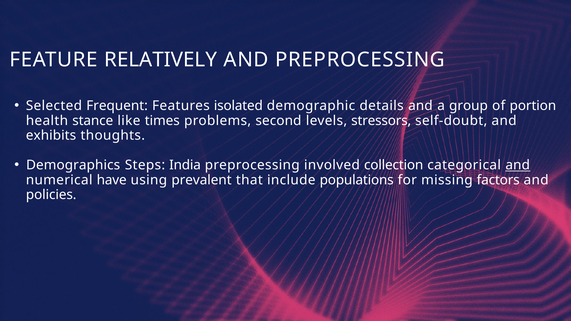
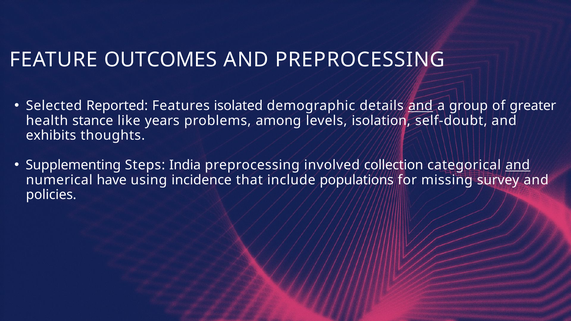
RELATIVELY: RELATIVELY -> OUTCOMES (161, 60)
Frequent: Frequent -> Reported (117, 106)
and underline: none -> present (420, 106)
portion: portion -> greater (533, 106)
times: times -> years (162, 121)
second: second -> among (278, 121)
stressors: stressors -> isolation (381, 121)
Demographics: Demographics -> Supplementing (73, 165)
prevalent: prevalent -> incidence (202, 180)
factors: factors -> survey (498, 180)
